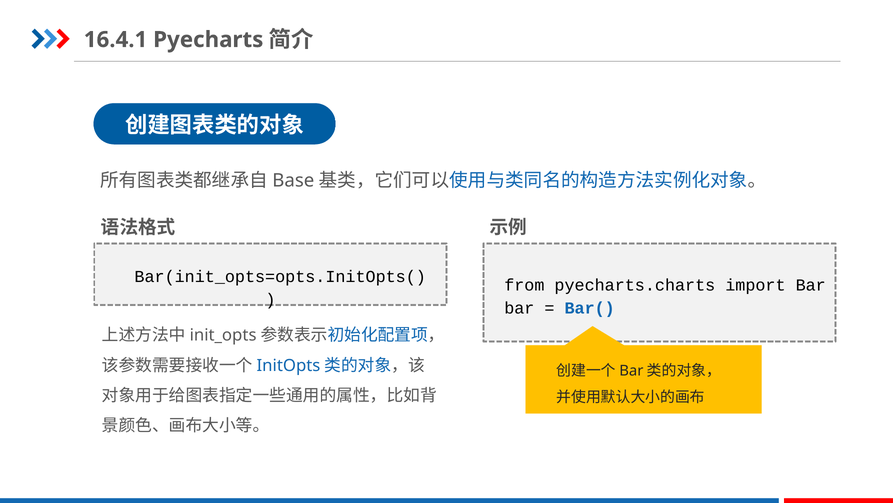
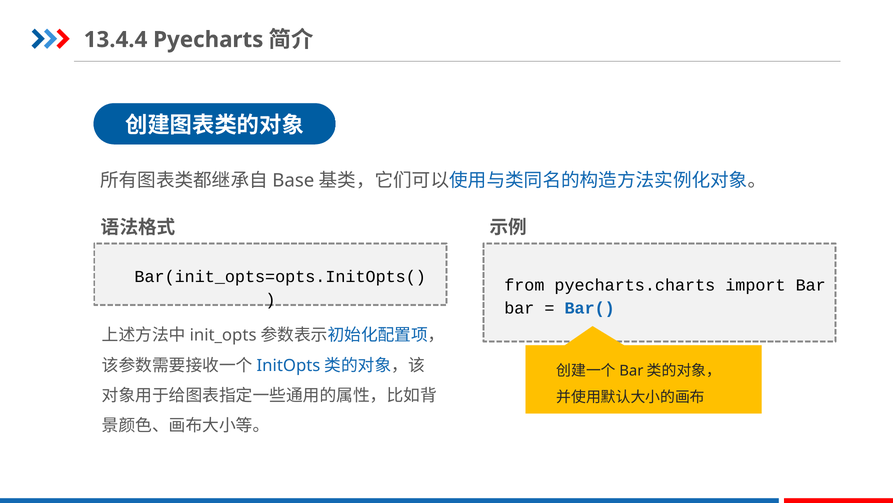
16.4.1: 16.4.1 -> 13.4.4 (116, 40)
